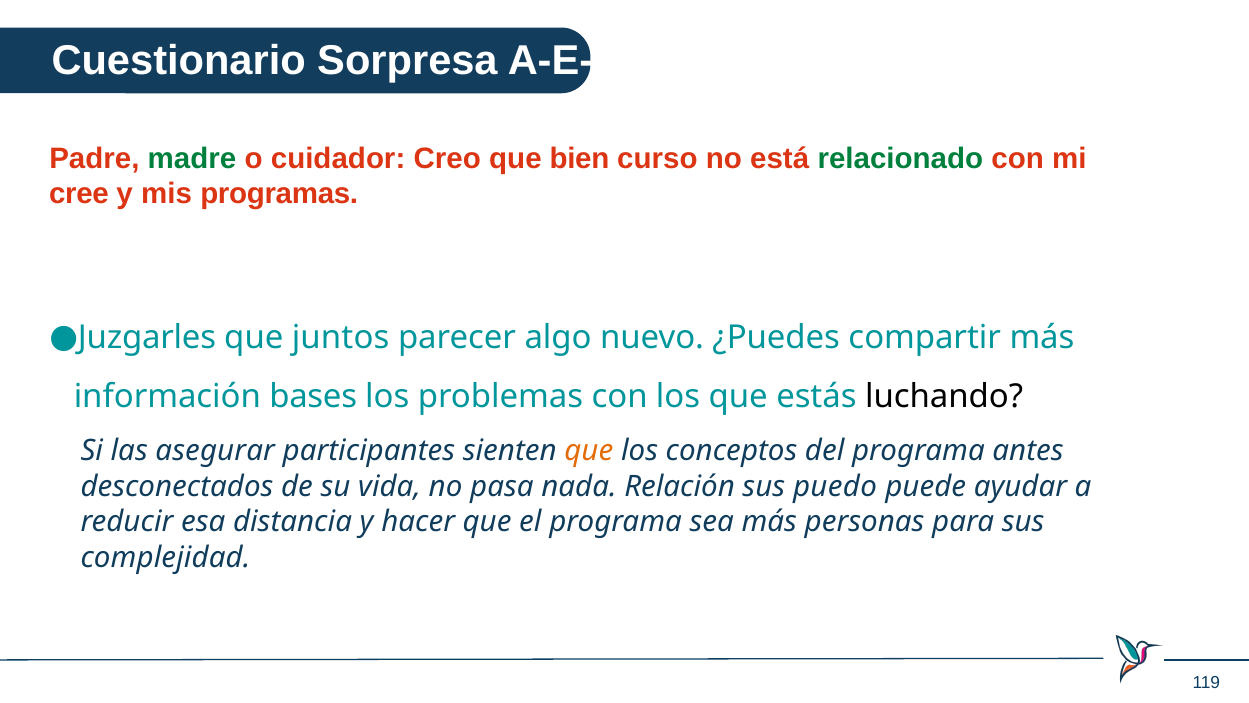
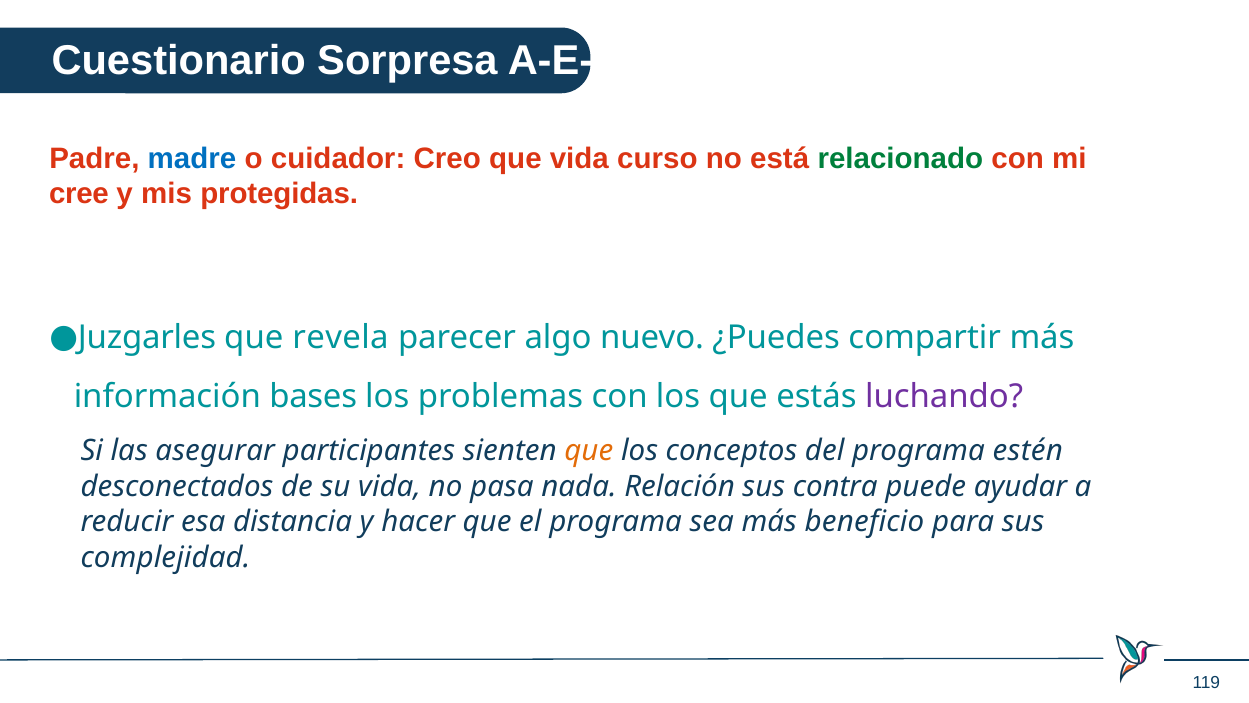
madre colour: green -> blue (192, 159)
que bien: bien -> vida (579, 159)
programas: programas -> protegidas (279, 194)
juntos: juntos -> revela (341, 337)
luchando colour: black -> purple (944, 396)
antes: antes -> estén (1028, 451)
puedo: puedo -> contra (835, 486)
personas: personas -> beneficio (864, 522)
